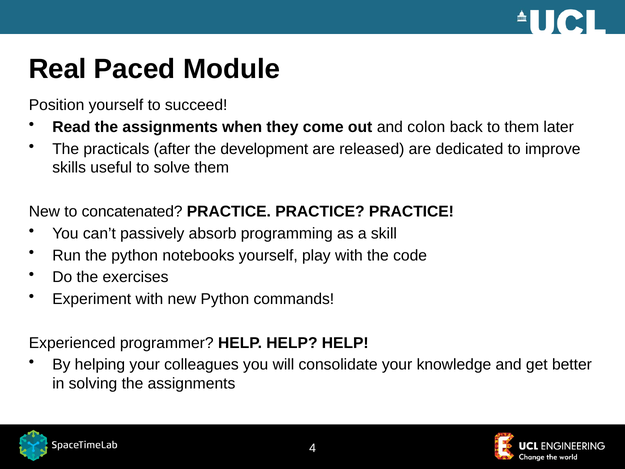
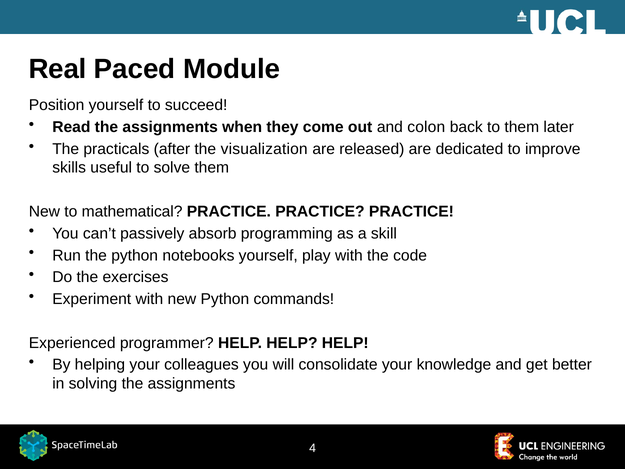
development: development -> visualization (264, 149)
concatenated: concatenated -> mathematical (132, 211)
